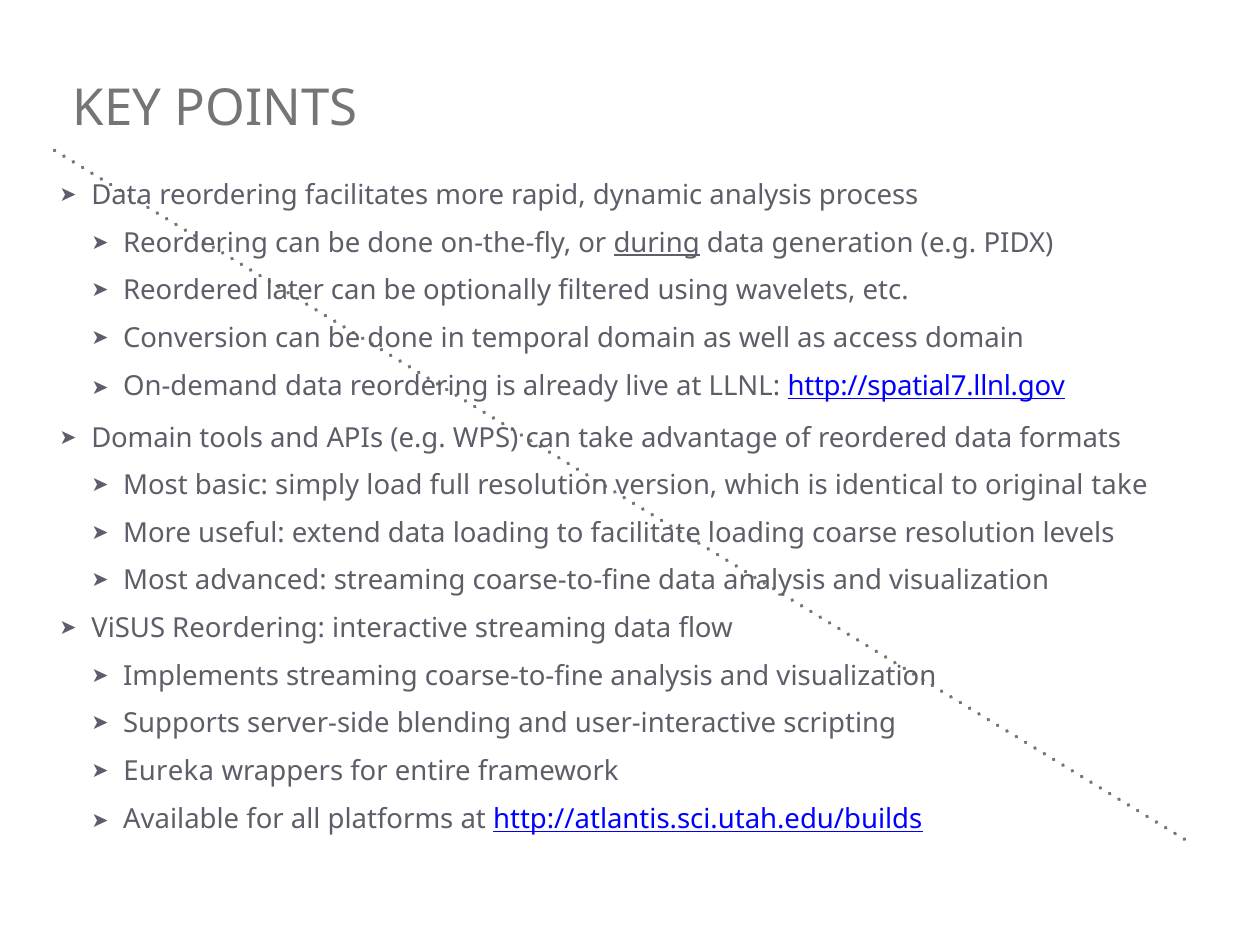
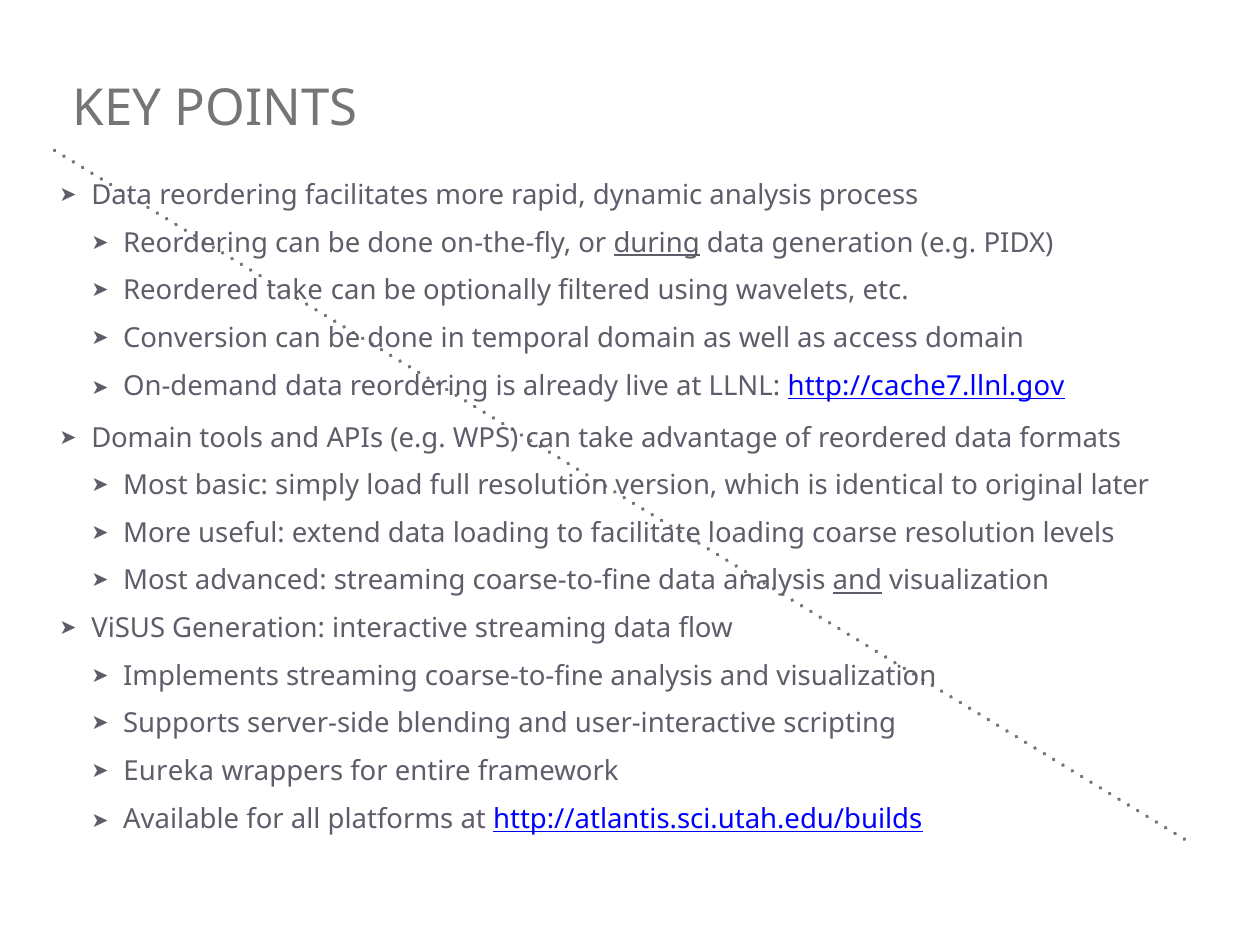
Reordered later: later -> take (295, 291)
http://spatial7.llnl.gov: http://spatial7.llnl.gov -> http://cache7.llnl.gov (926, 386)
original take: take -> later (1120, 485)
and underline: none -> present (857, 581)
ViSUS Reordering: Reordering -> Generation (249, 628)
